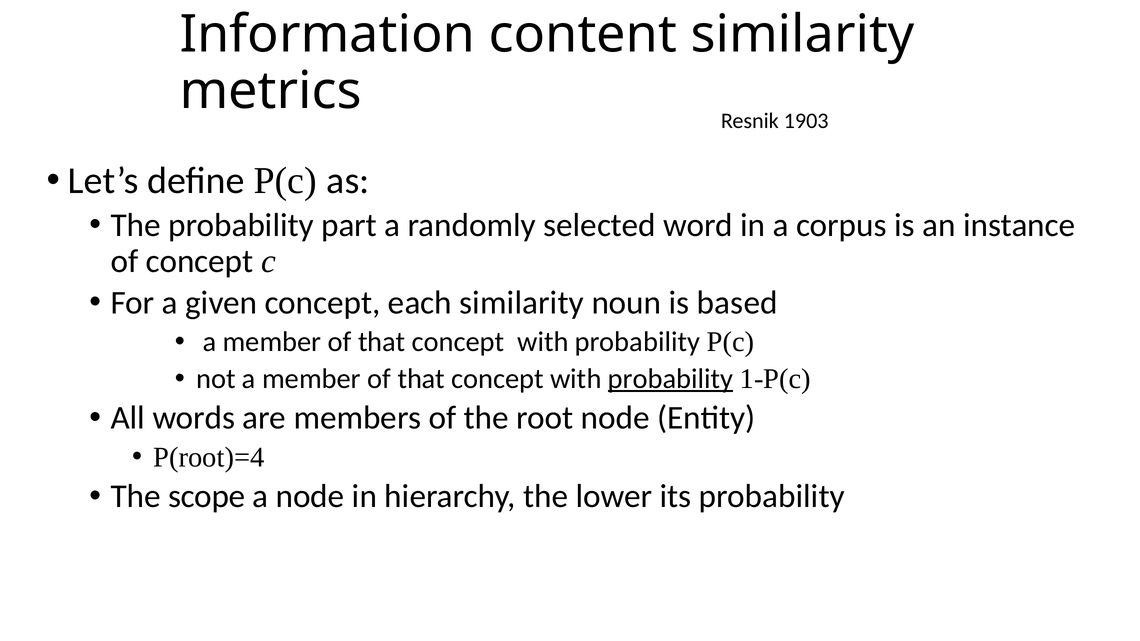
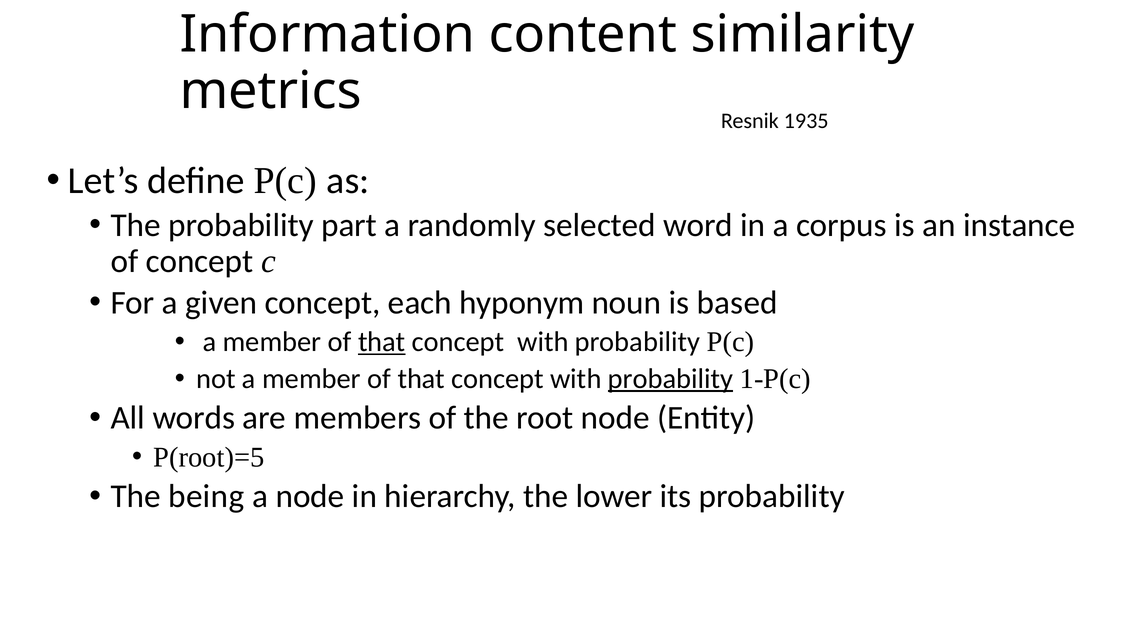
1903: 1903 -> 1935 (806, 121)
each similarity: similarity -> hyponym (522, 303)
that underline: none -> present (382, 342)
P(root)=4: P(root)=4 -> P(root)=5 (209, 457)
scope: scope -> being (206, 497)
